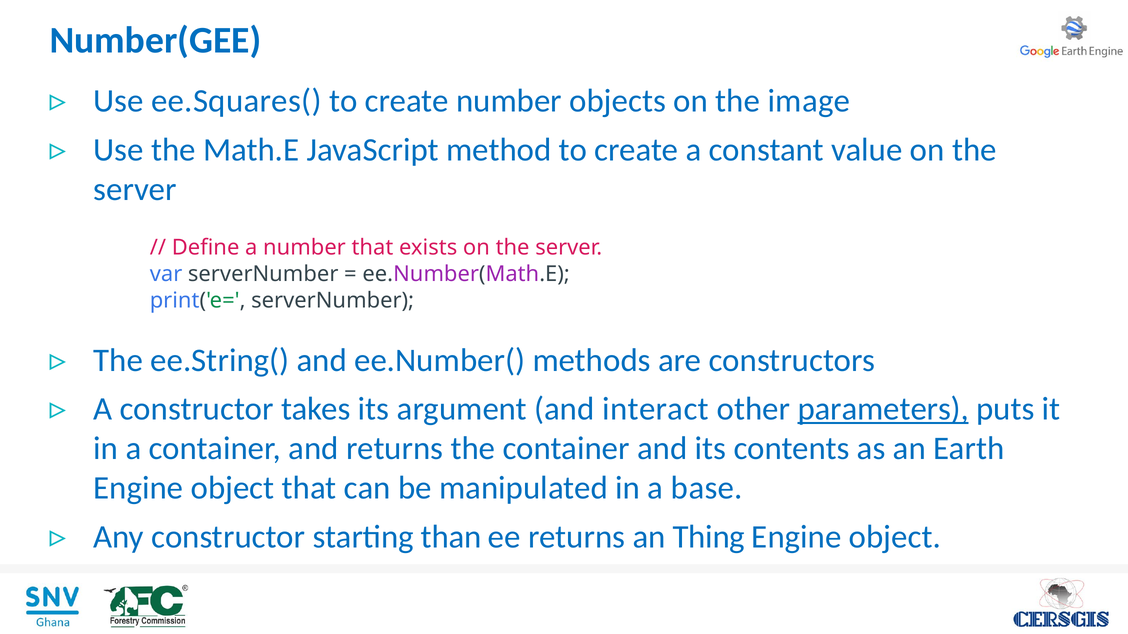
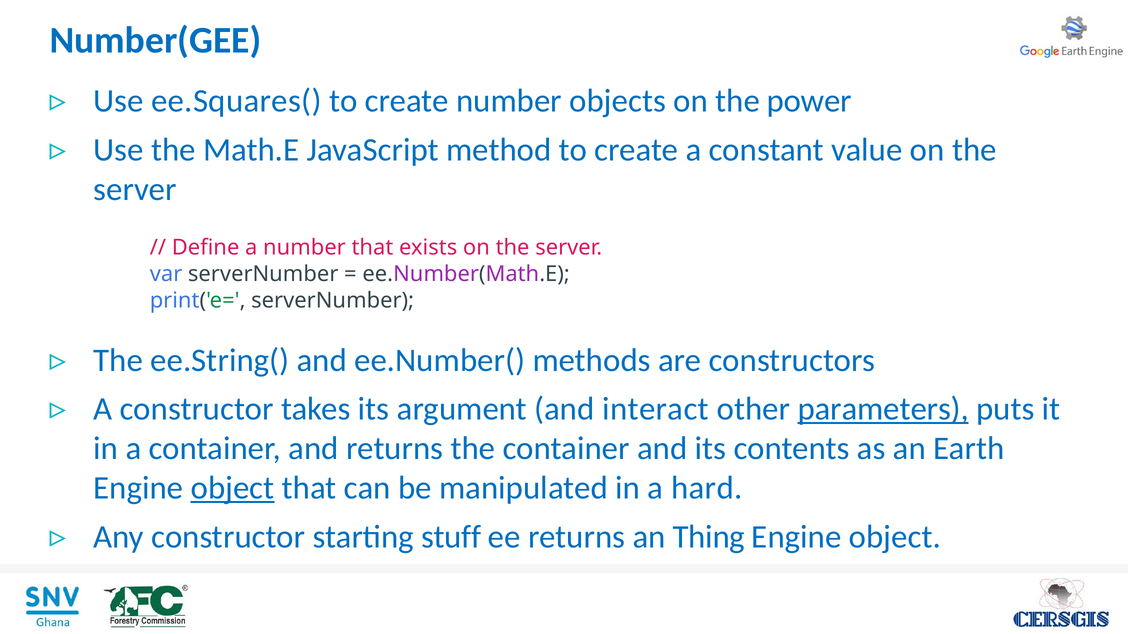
image: image -> power (809, 101)
object underline: none -> present (233, 488)
base: base -> hard (707, 488)
than: than -> stuff (451, 537)
